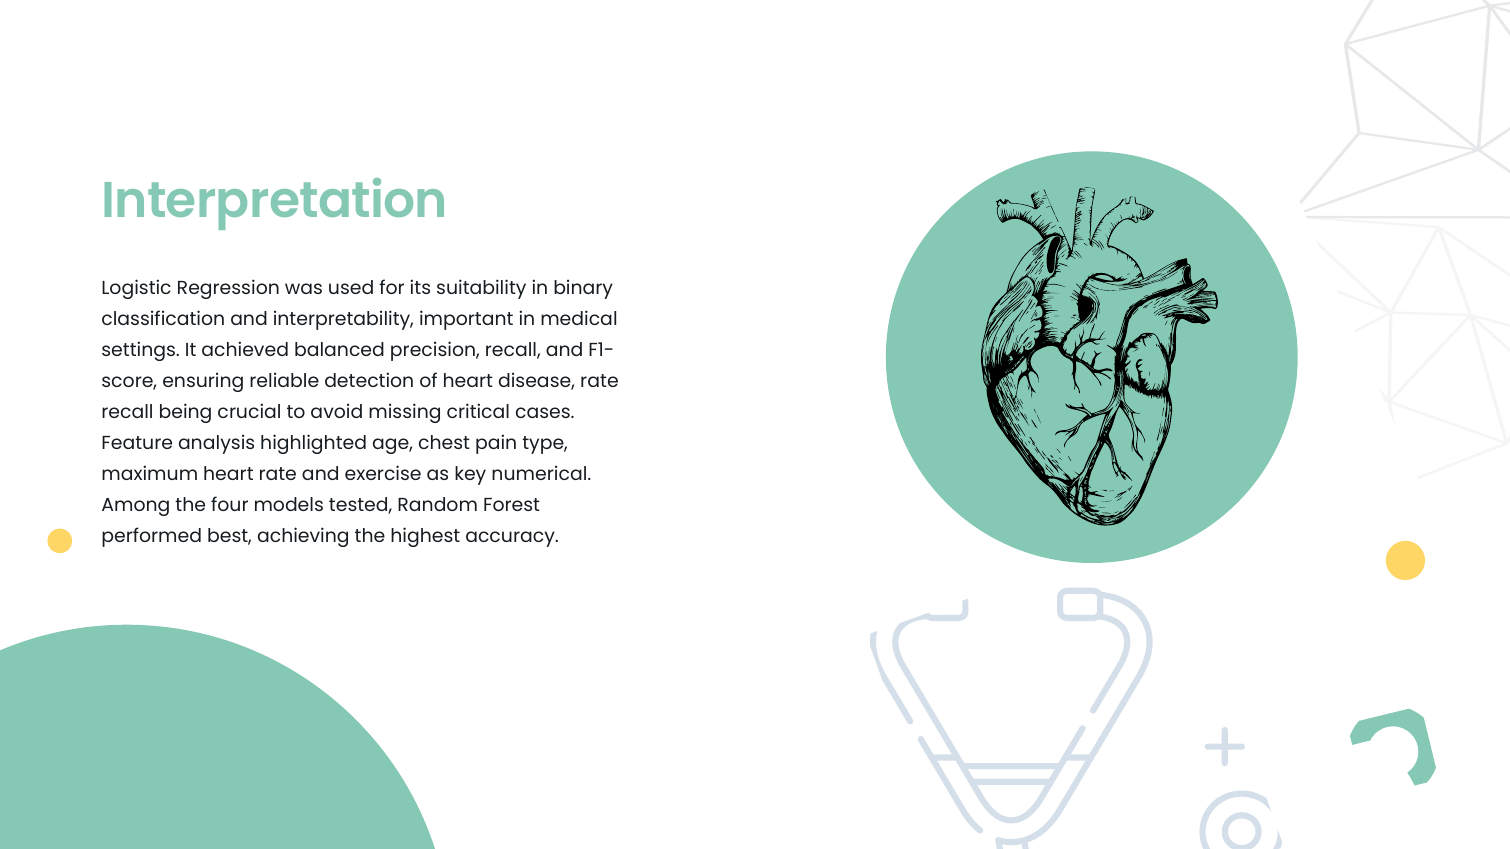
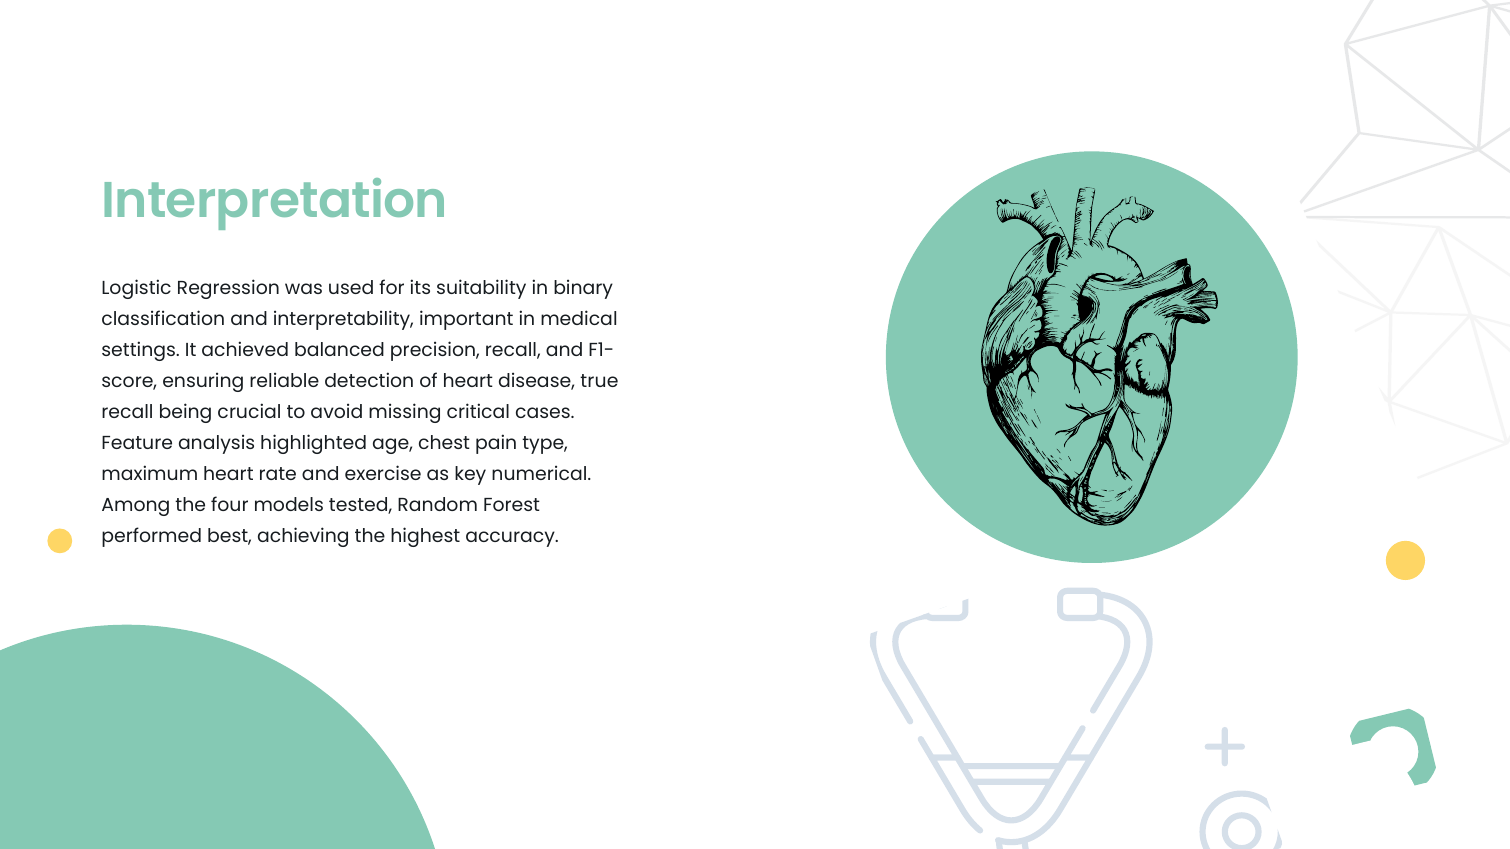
disease rate: rate -> true (599, 381)
